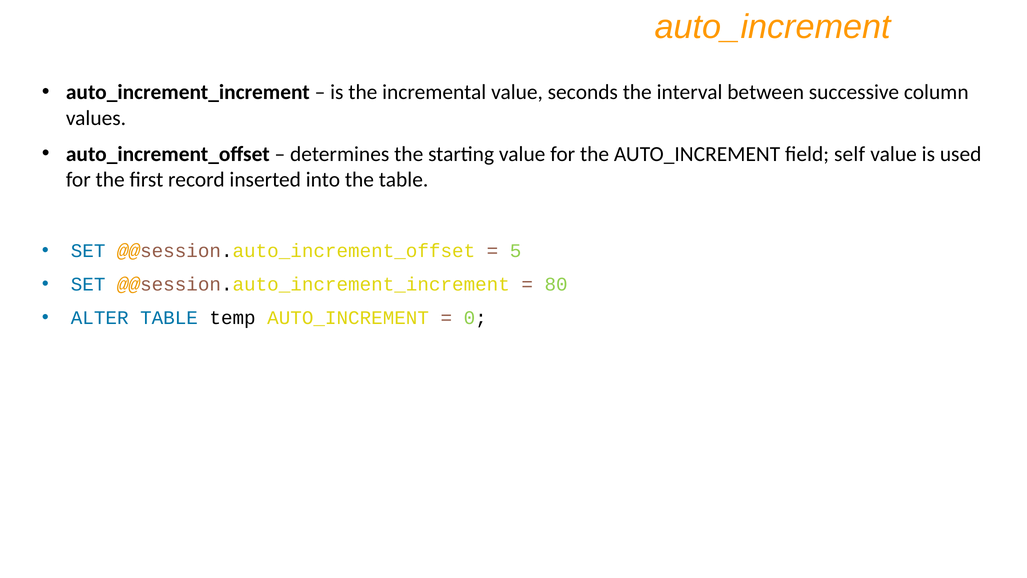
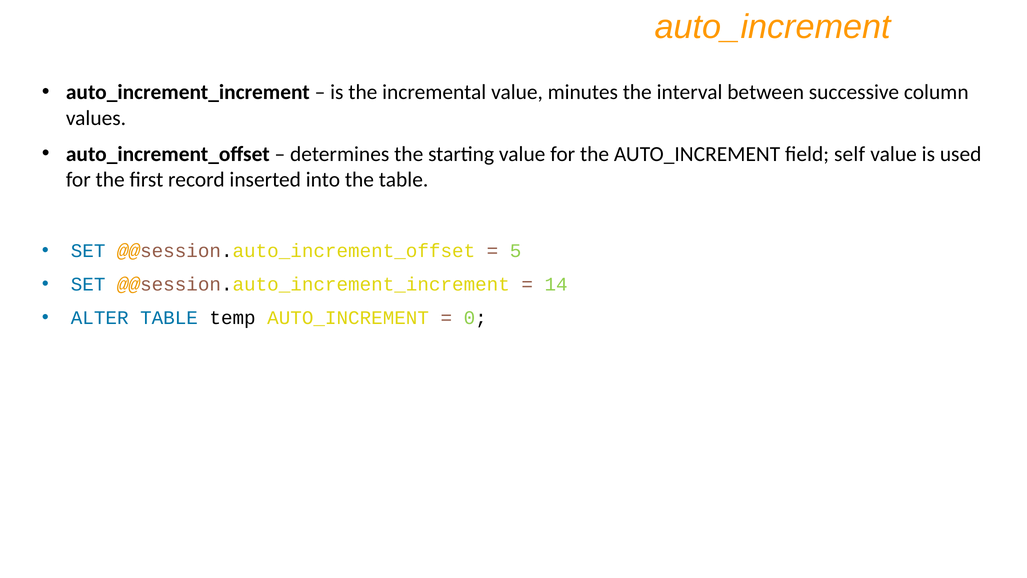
seconds: seconds -> minutes (583, 92)
80: 80 -> 14 (556, 284)
